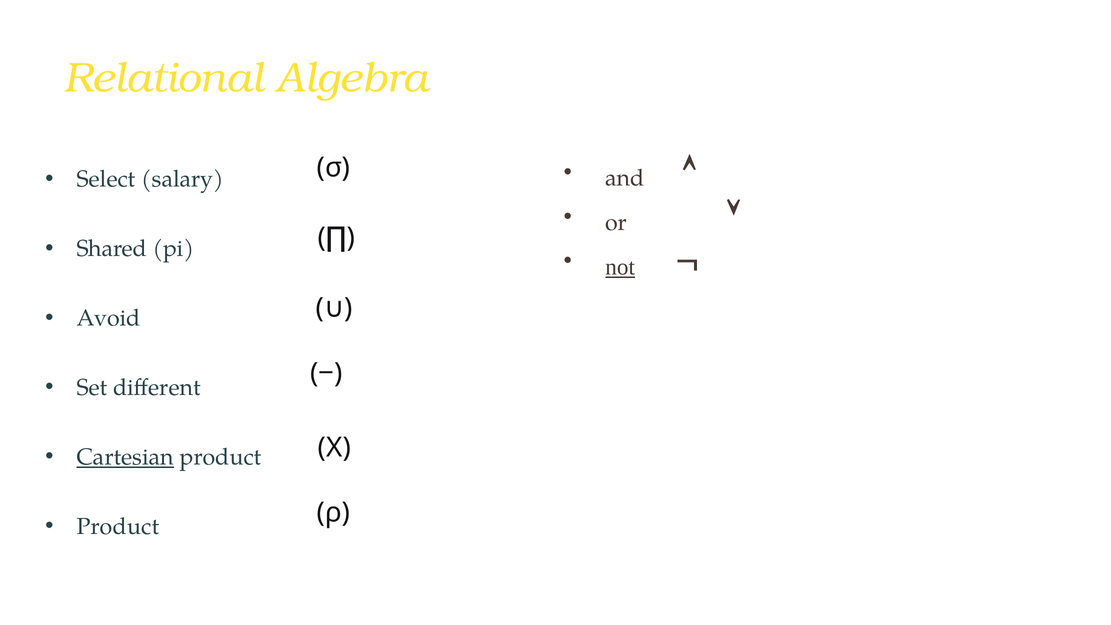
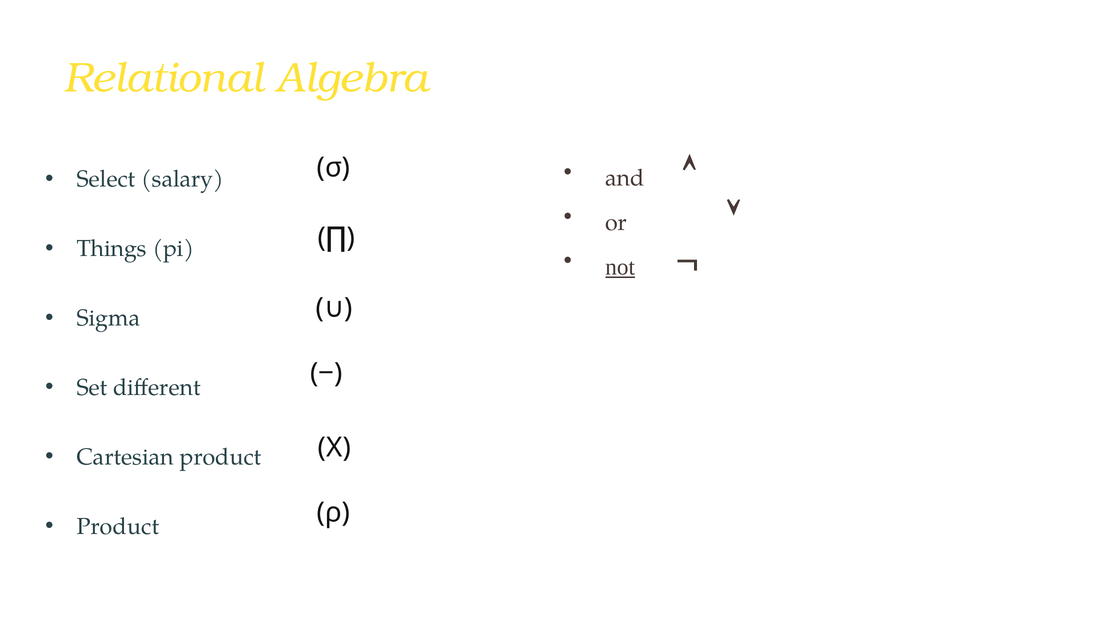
Shared: Shared -> Things (112, 249)
Avoid: Avoid -> Sigma (108, 318)
Cartesian underline: present -> none (125, 457)
